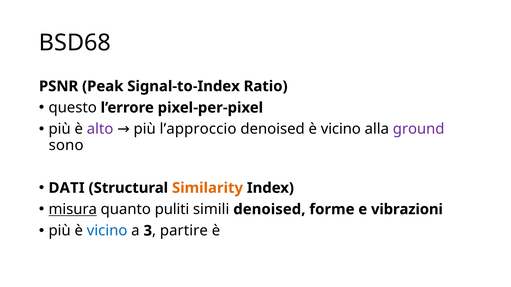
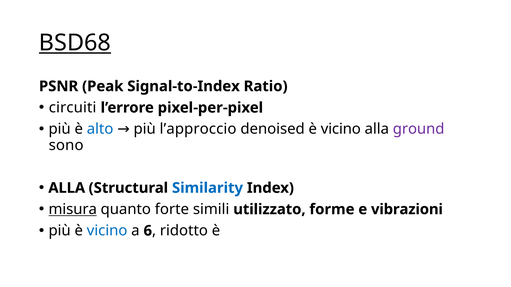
BSD68 underline: none -> present (75, 43)
questo: questo -> circuiti (73, 108)
alto colour: purple -> blue (100, 129)
DATI: DATI -> ALLA (67, 188)
Similarity colour: orange -> blue (207, 188)
puliti: puliti -> forte (172, 210)
simili denoised: denoised -> utilizzato (269, 210)
3: 3 -> 6 (148, 231)
partire: partire -> ridotto (184, 231)
